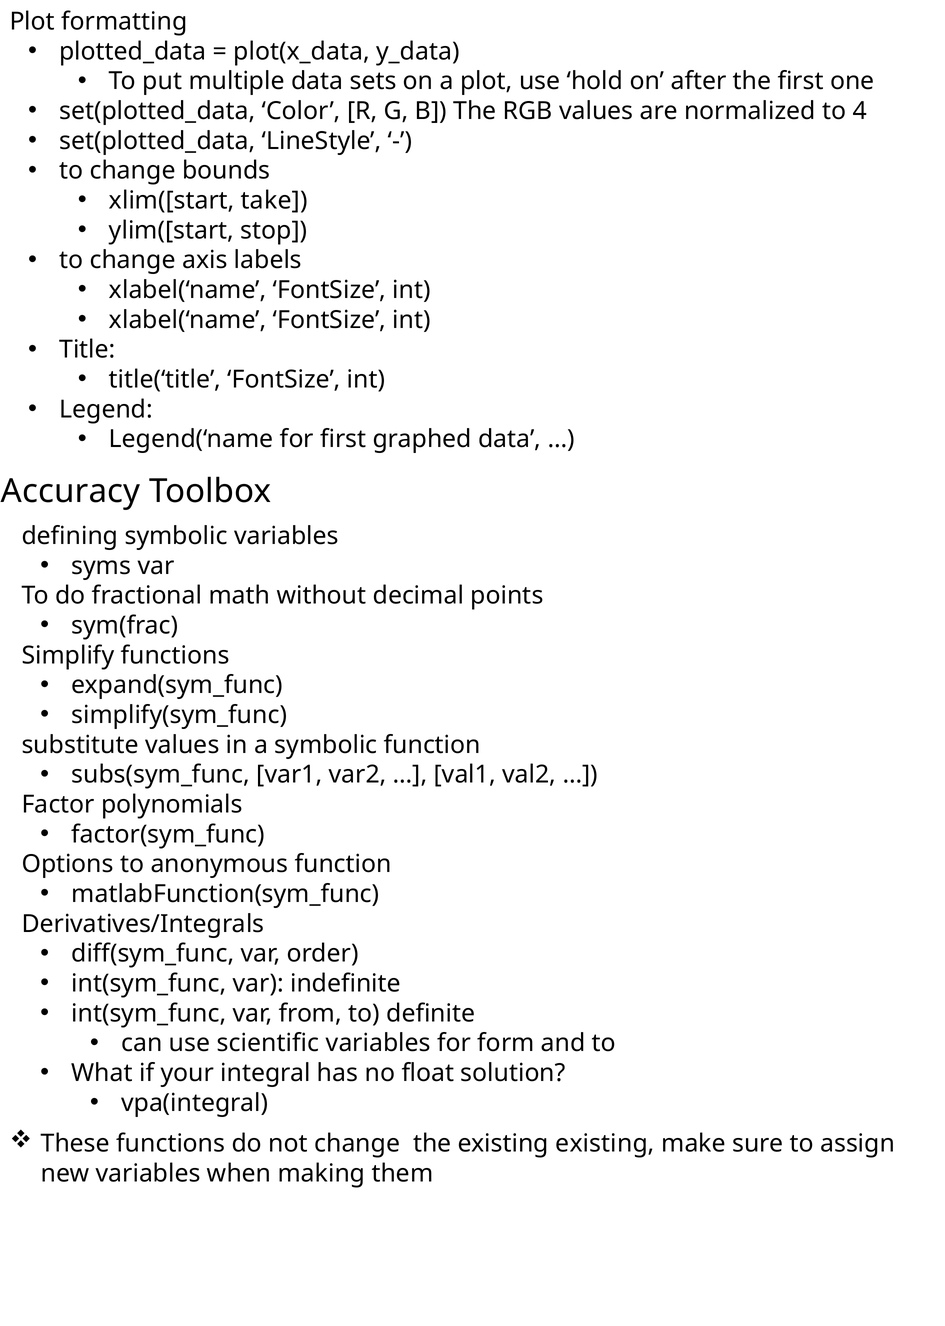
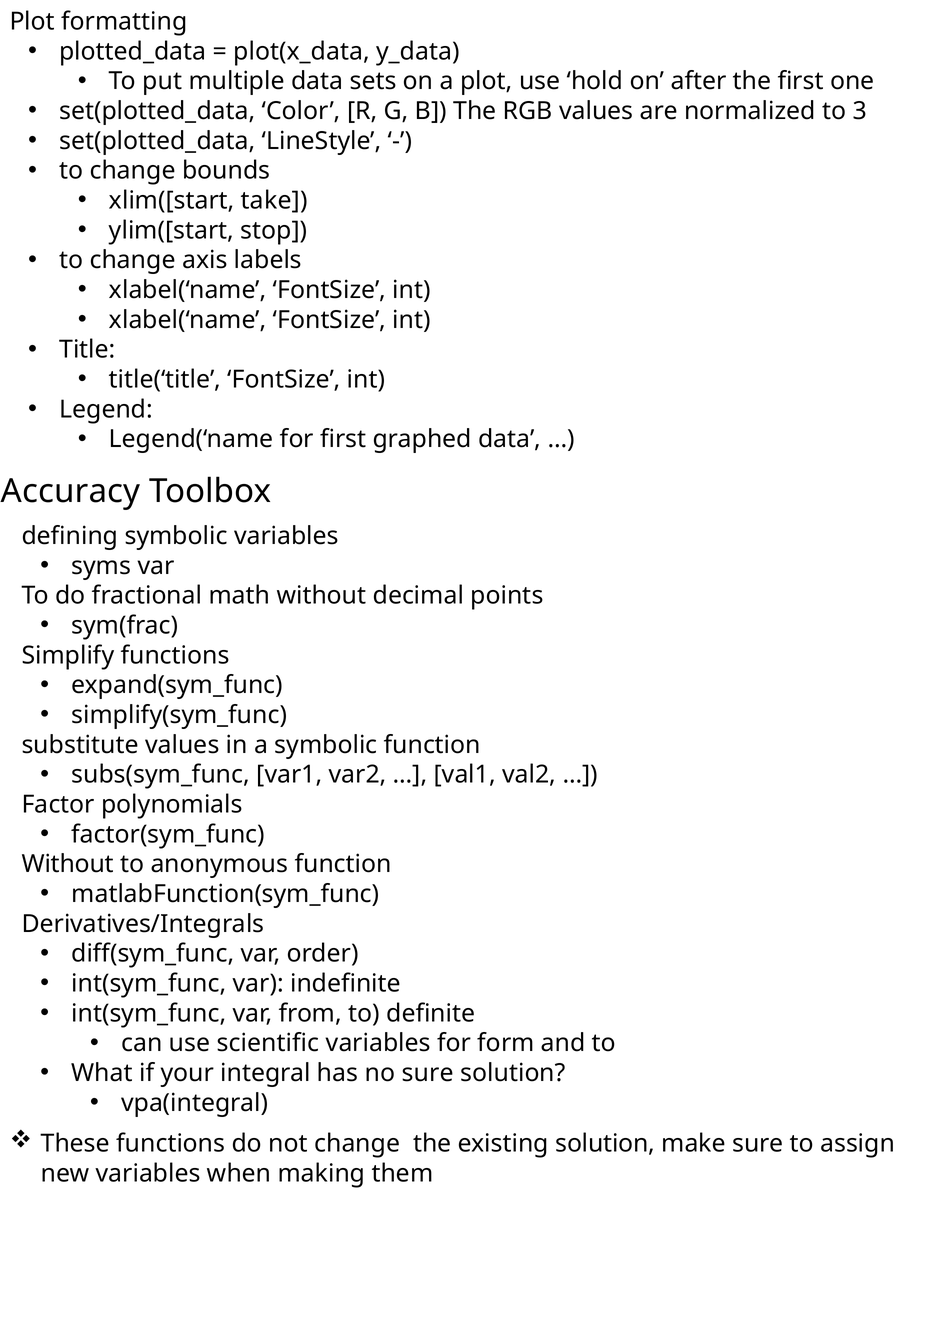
4: 4 -> 3 (860, 111)
Options: Options -> Without (68, 864)
no float: float -> sure (428, 1073)
existing existing: existing -> solution (605, 1144)
